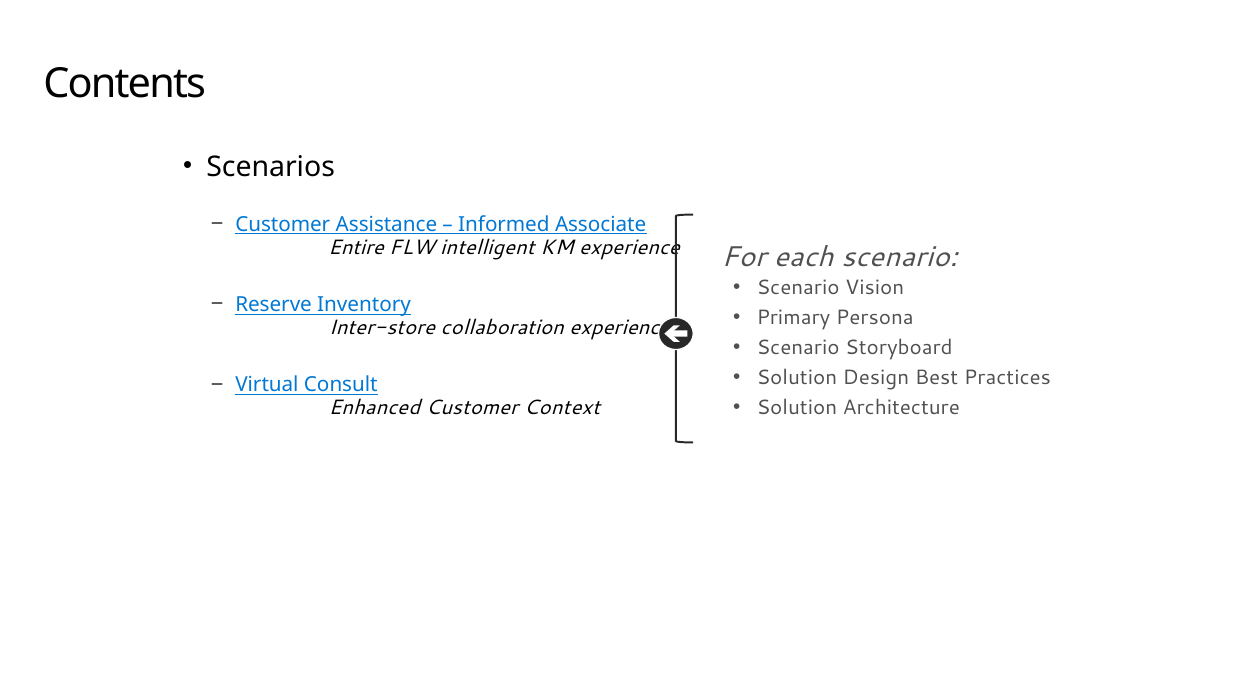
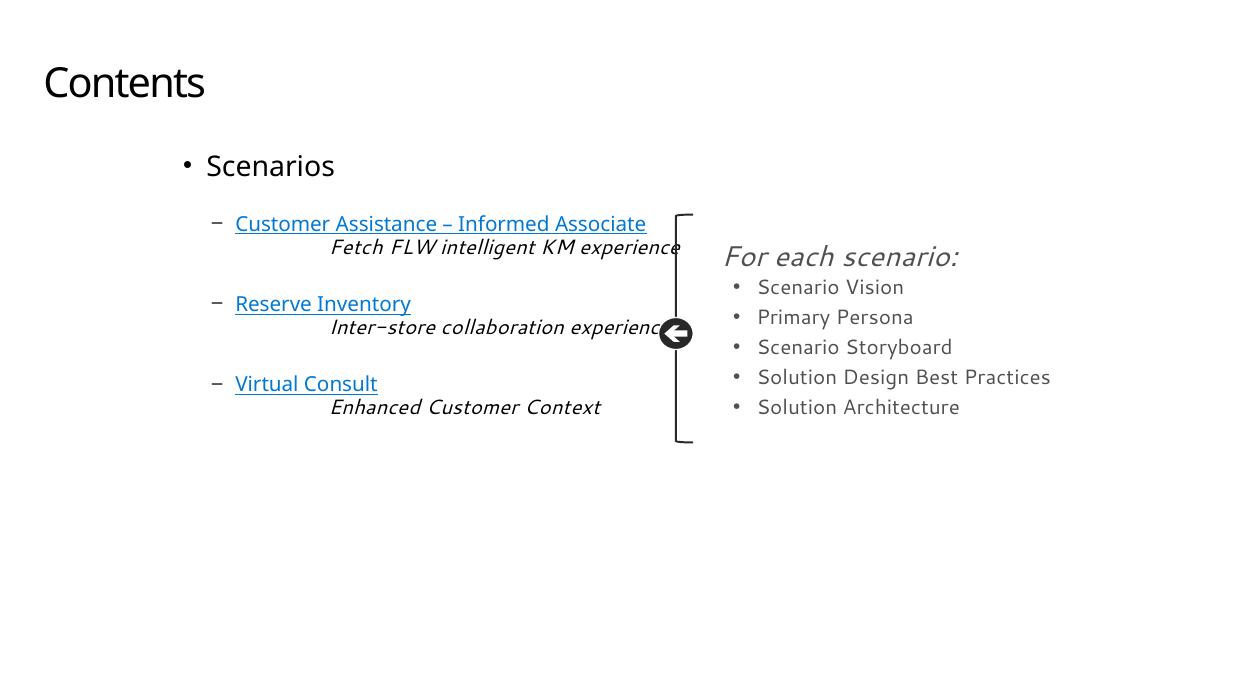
Entire: Entire -> Fetch (356, 247)
